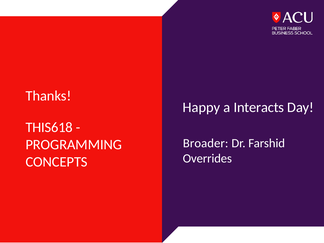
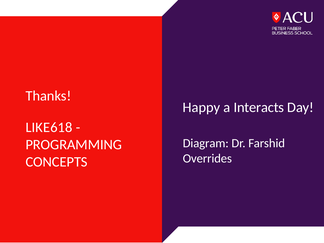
THIS618: THIS618 -> LIKE618 (49, 127)
Broader: Broader -> Diagram (206, 143)
